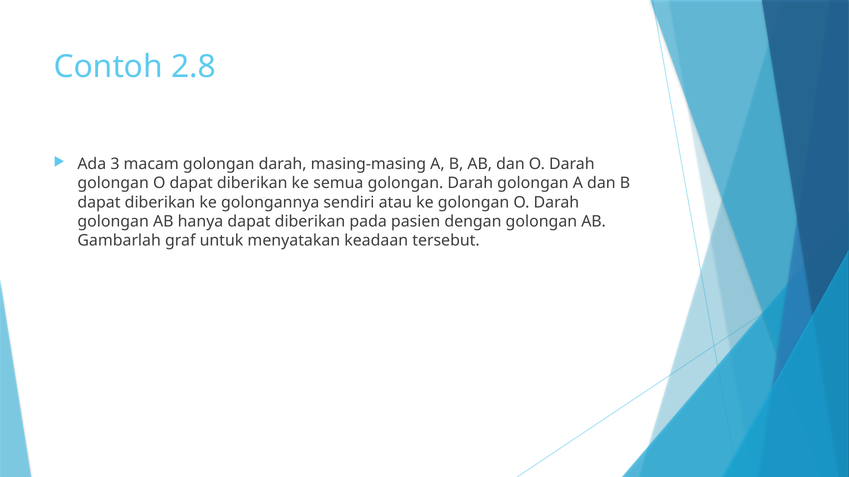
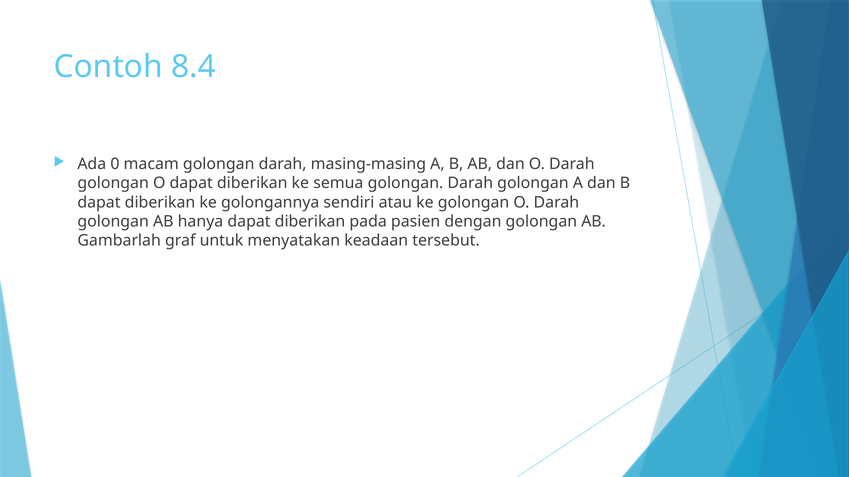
2.8: 2.8 -> 8.4 (194, 67)
3: 3 -> 0 (115, 164)
